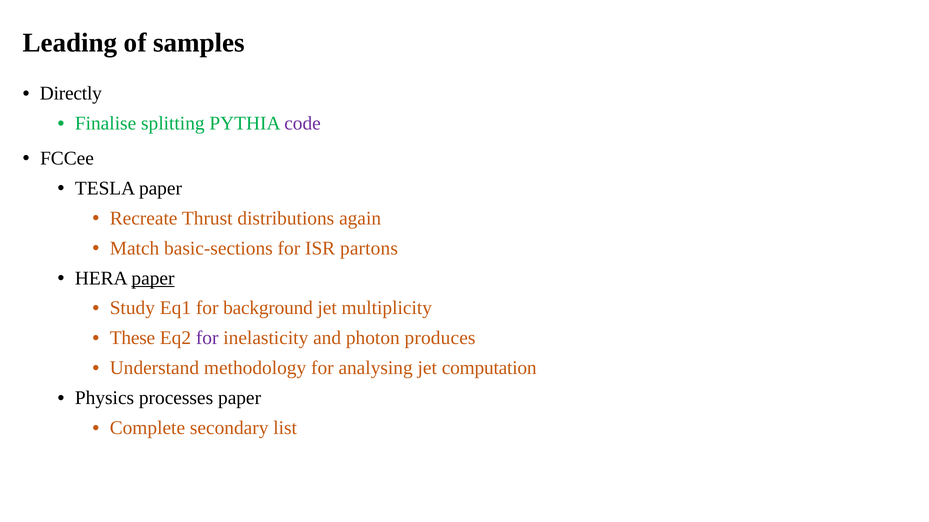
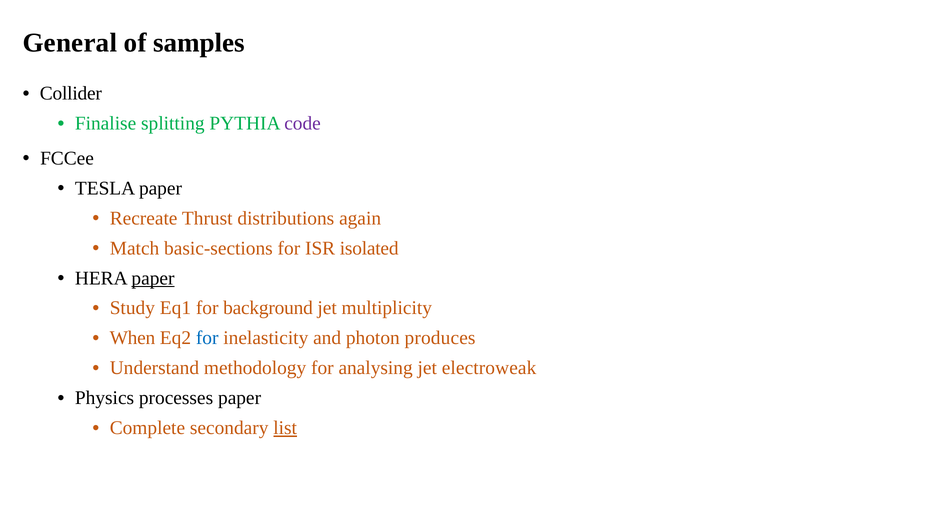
Leading: Leading -> General (70, 43)
Directly: Directly -> Collider (71, 94)
partons: partons -> isolated (369, 248)
These: These -> When (132, 338)
for colour: purple -> blue (207, 338)
computation: computation -> electroweak (489, 368)
list underline: none -> present (285, 428)
